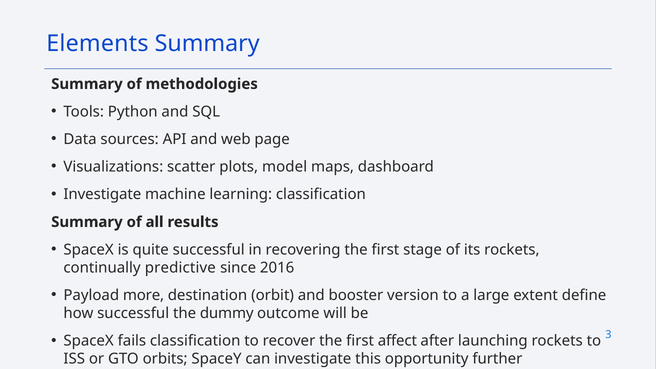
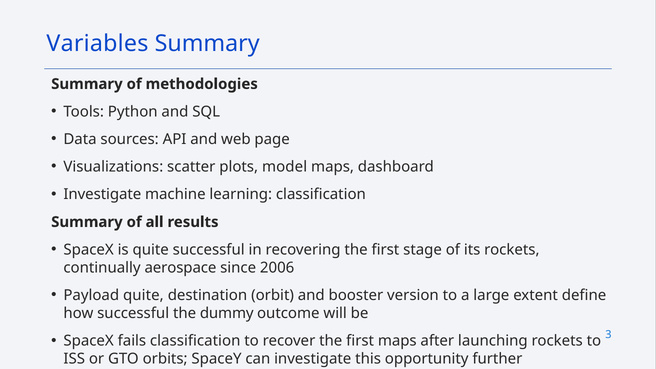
Elements: Elements -> Variables (97, 44)
predictive: predictive -> aerospace (180, 268)
2016: 2016 -> 2006 (277, 268)
Payload more: more -> quite (143, 295)
first affect: affect -> maps (397, 341)
